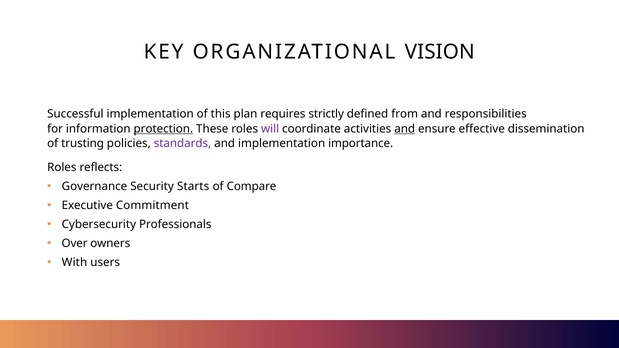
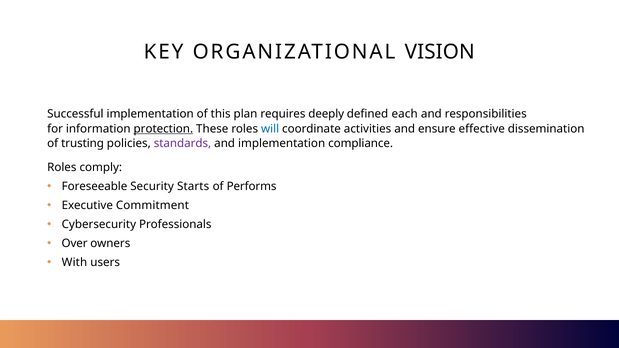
strictly: strictly -> deeply (326, 114)
from: from -> each (405, 114)
will colour: purple -> blue (270, 129)
and underline: present -> none (405, 129)
importance: importance -> compliance (361, 144)
reflects: reflects -> comply (101, 168)
Governance: Governance -> Foreseeable (95, 187)
Compare: Compare -> Performs (252, 187)
